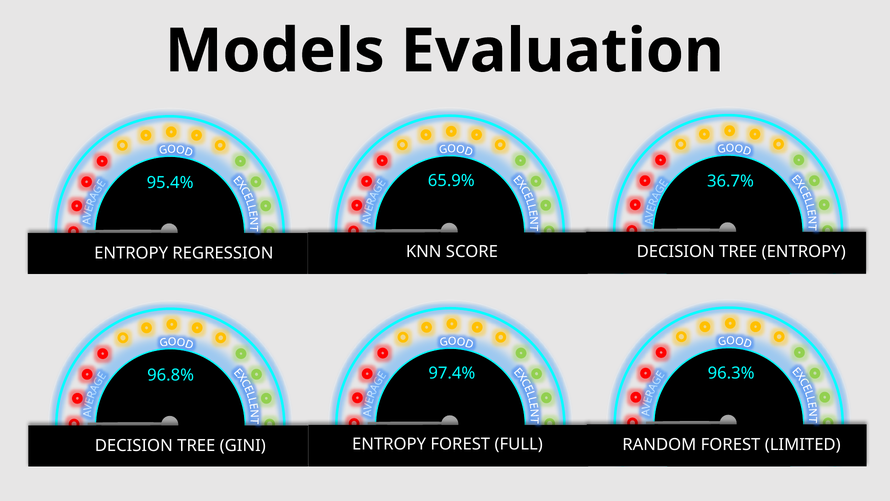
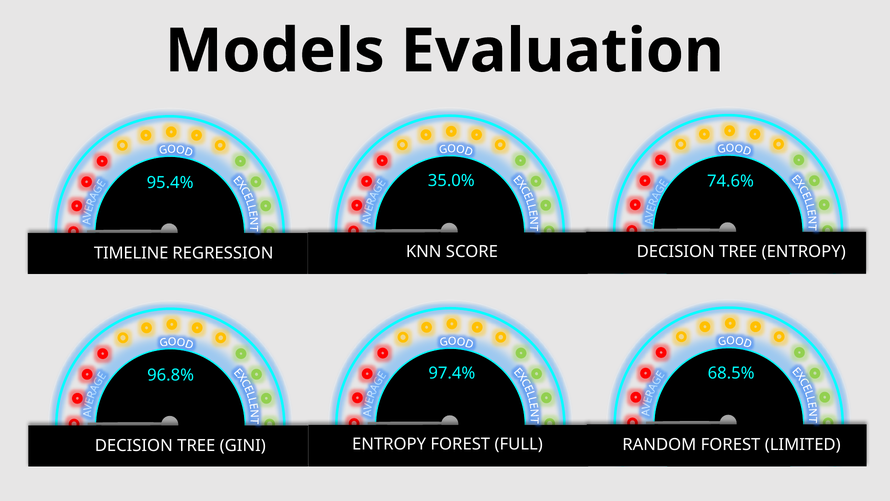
65.9%: 65.9% -> 35.0% (451, 180)
36.7%: 36.7% -> 74.6% (731, 181)
ENTROPY: ENTROPY -> TIMELINE (131, 253)
96.3%: 96.3% -> 68.5% (731, 373)
